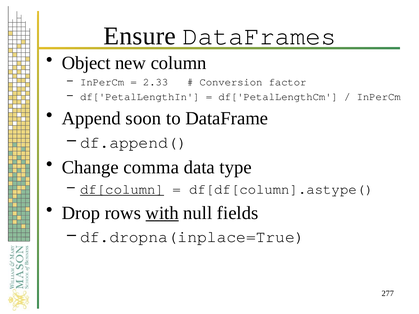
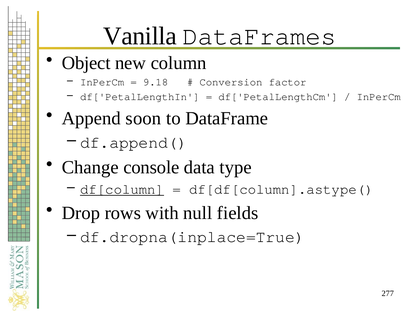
Ensure: Ensure -> Vanilla (140, 36)
2.33: 2.33 -> 9.18 (156, 82)
comma: comma -> console (151, 167)
with underline: present -> none (162, 213)
